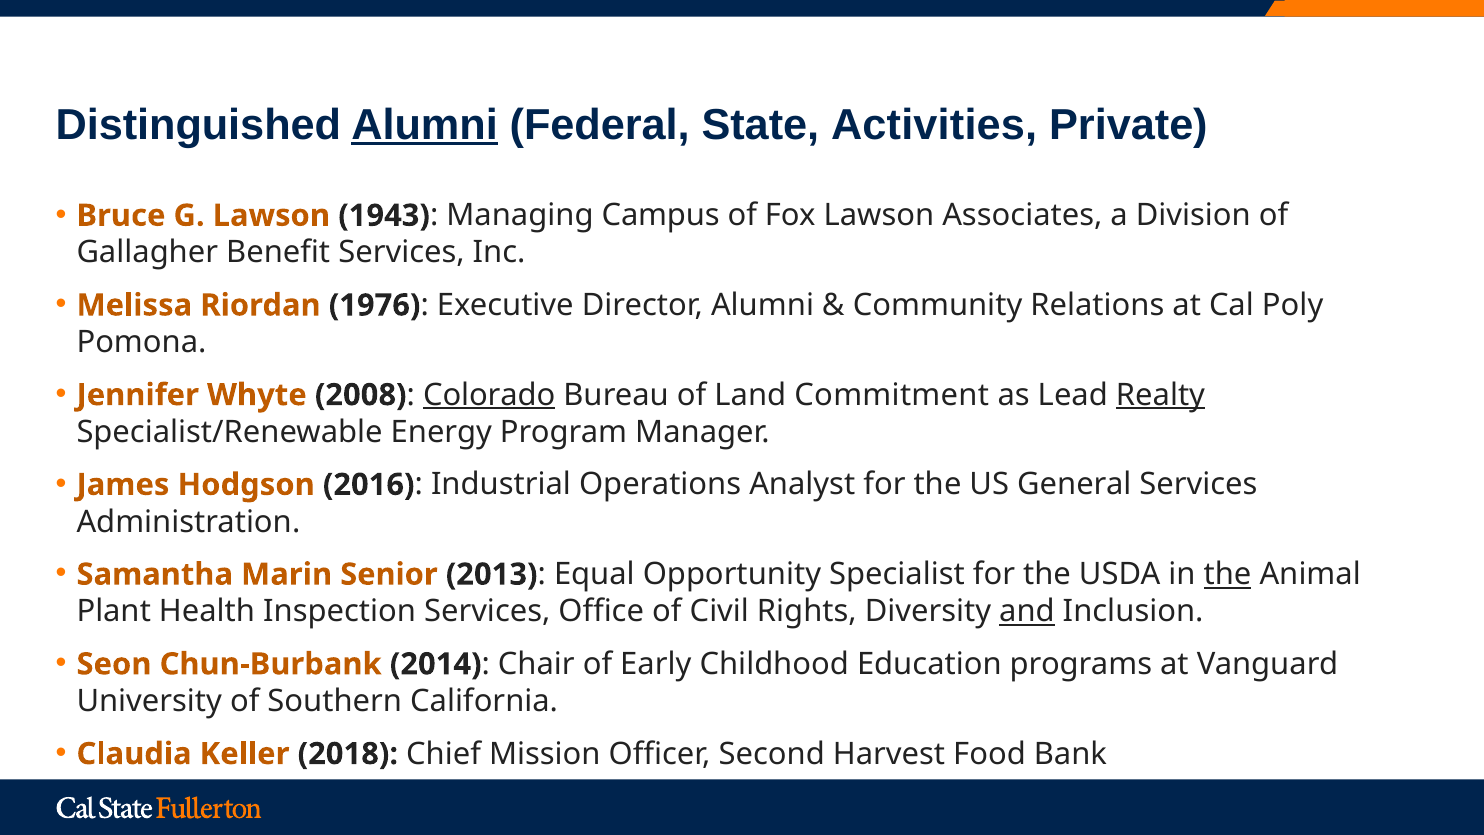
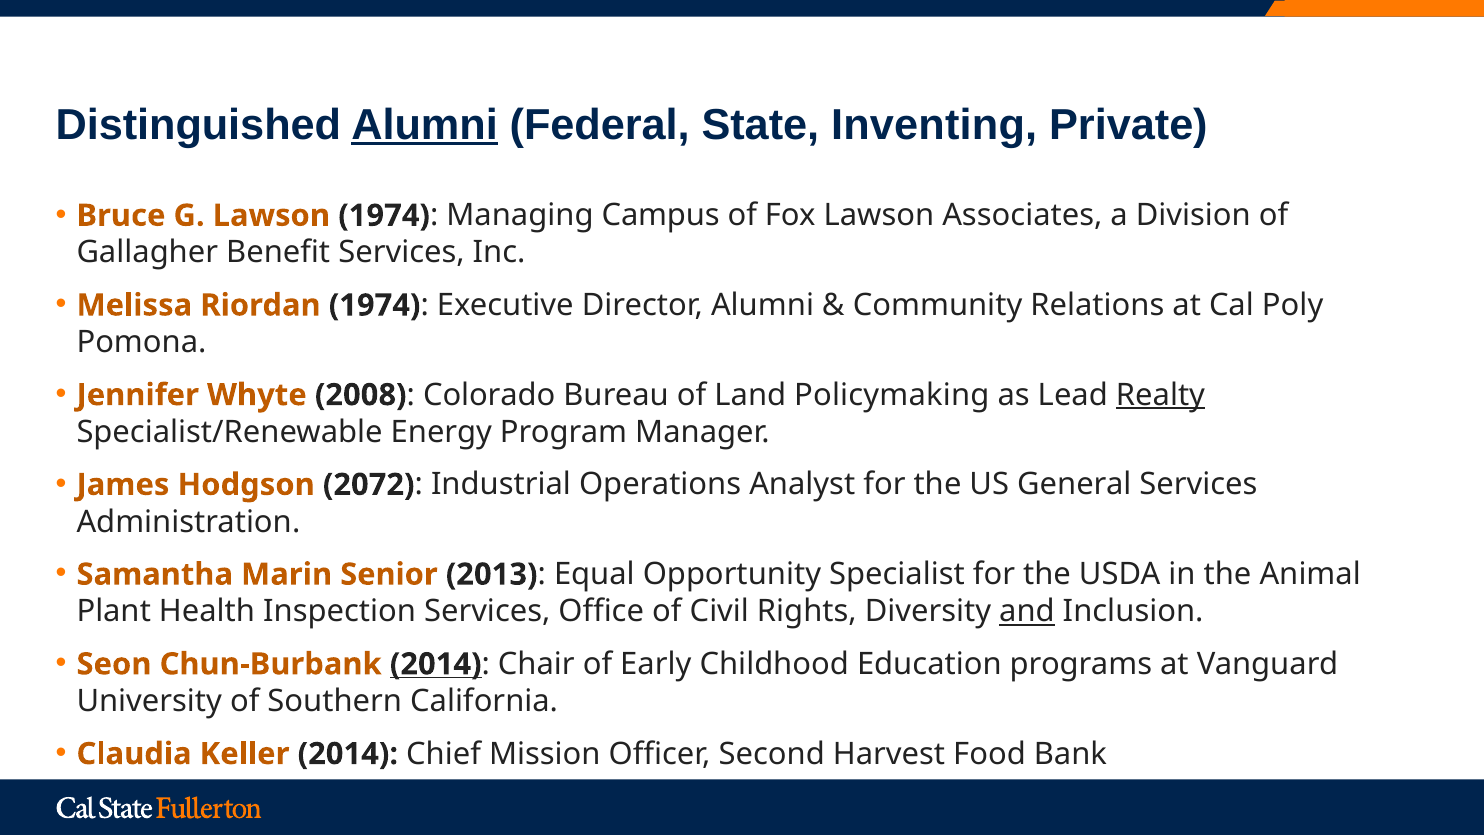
Activities: Activities -> Inventing (934, 125)
Lawson 1943: 1943 -> 1974 (384, 216)
Riordan 1976: 1976 -> 1974 (375, 305)
Colorado underline: present -> none (489, 395)
Commitment: Commitment -> Policymaking (892, 395)
2016: 2016 -> 2072 (369, 485)
the underline: present -> none (1228, 574)
2014 underline: none -> present (436, 664)
Keller 2018: 2018 -> 2014 (348, 754)
